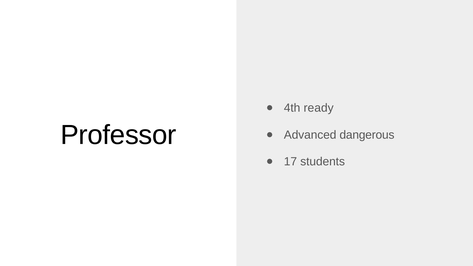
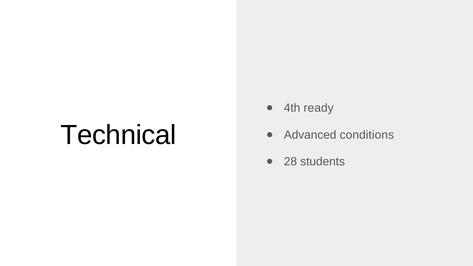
Professor: Professor -> Technical (118, 135)
dangerous: dangerous -> conditions (367, 135)
17: 17 -> 28 (290, 162)
